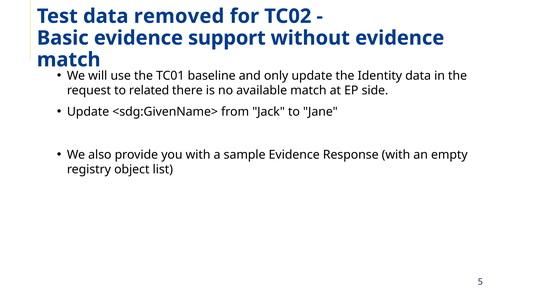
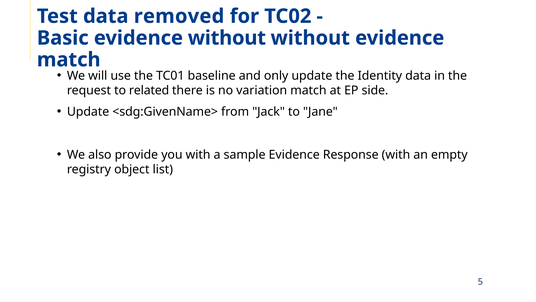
evidence support: support -> without (227, 38)
available: available -> variation (262, 90)
